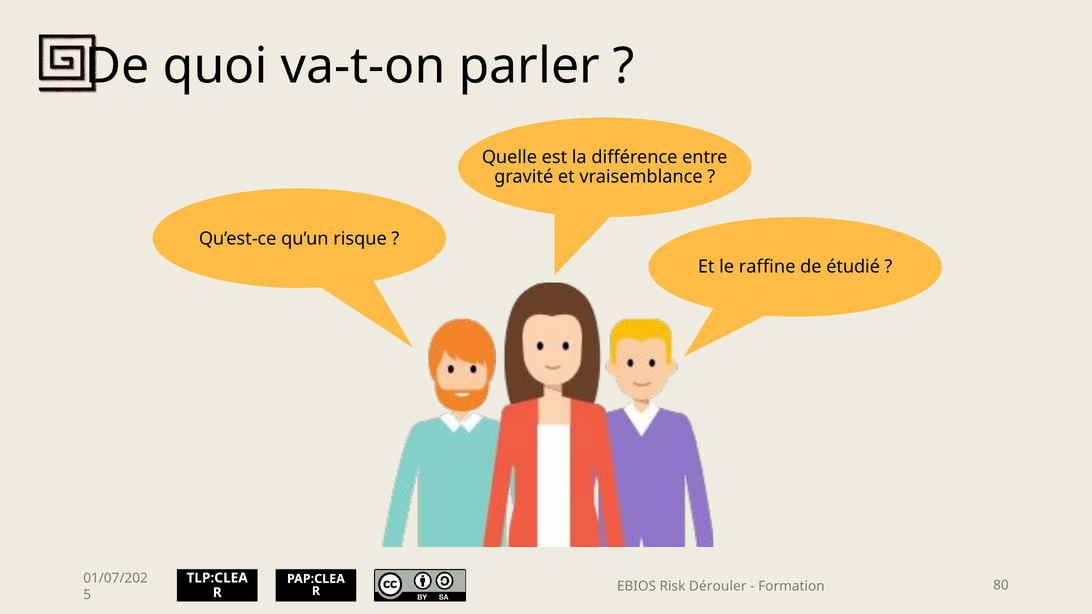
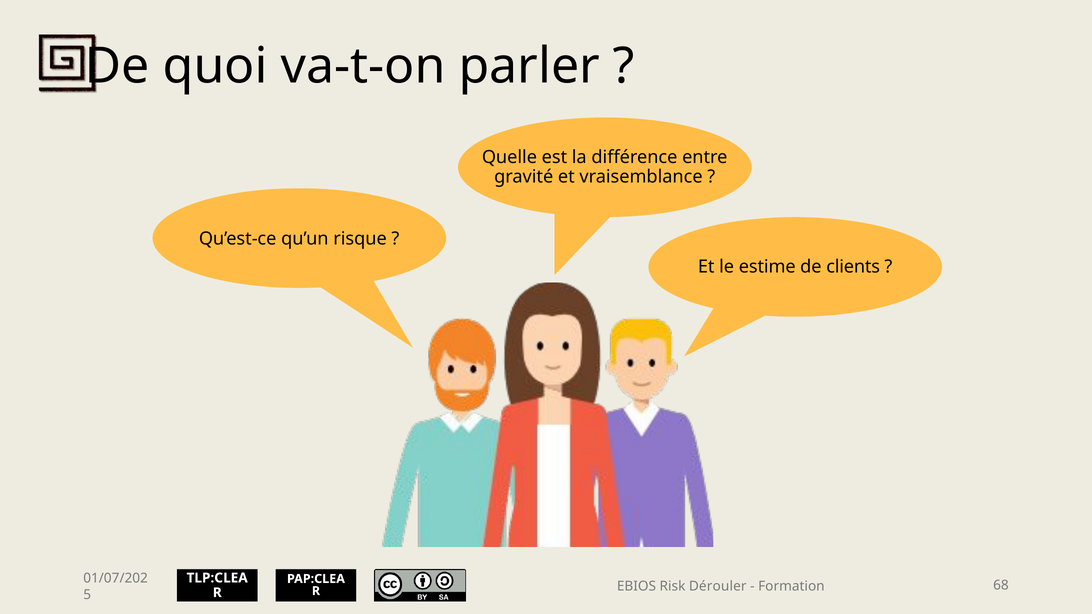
raffine: raffine -> estime (767, 267)
étudié: étudié -> clients (853, 267)
80: 80 -> 68 (1001, 585)
